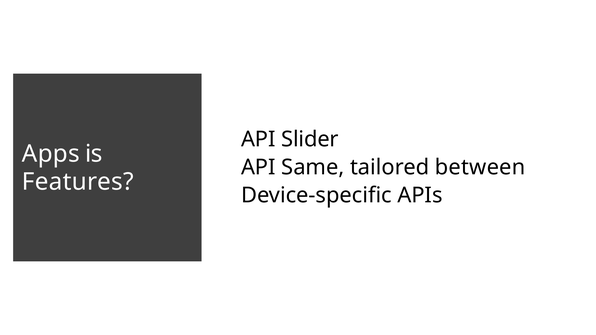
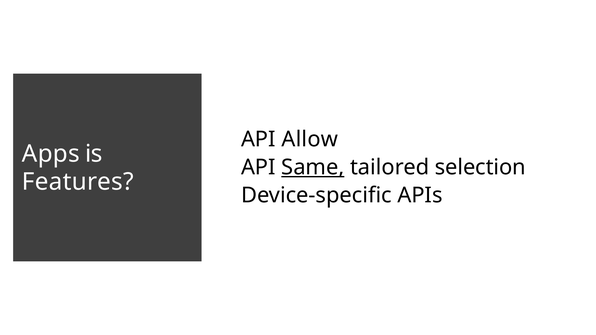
Slider: Slider -> Allow (310, 139)
Same underline: none -> present (313, 167)
between: between -> selection (480, 167)
